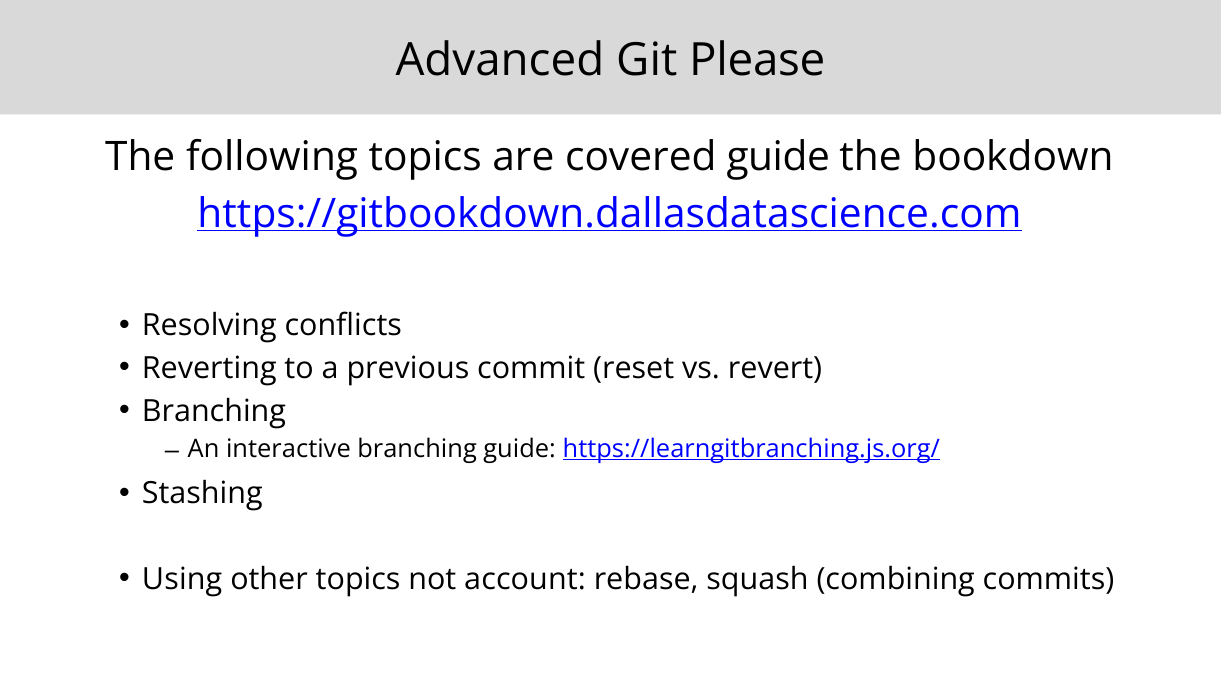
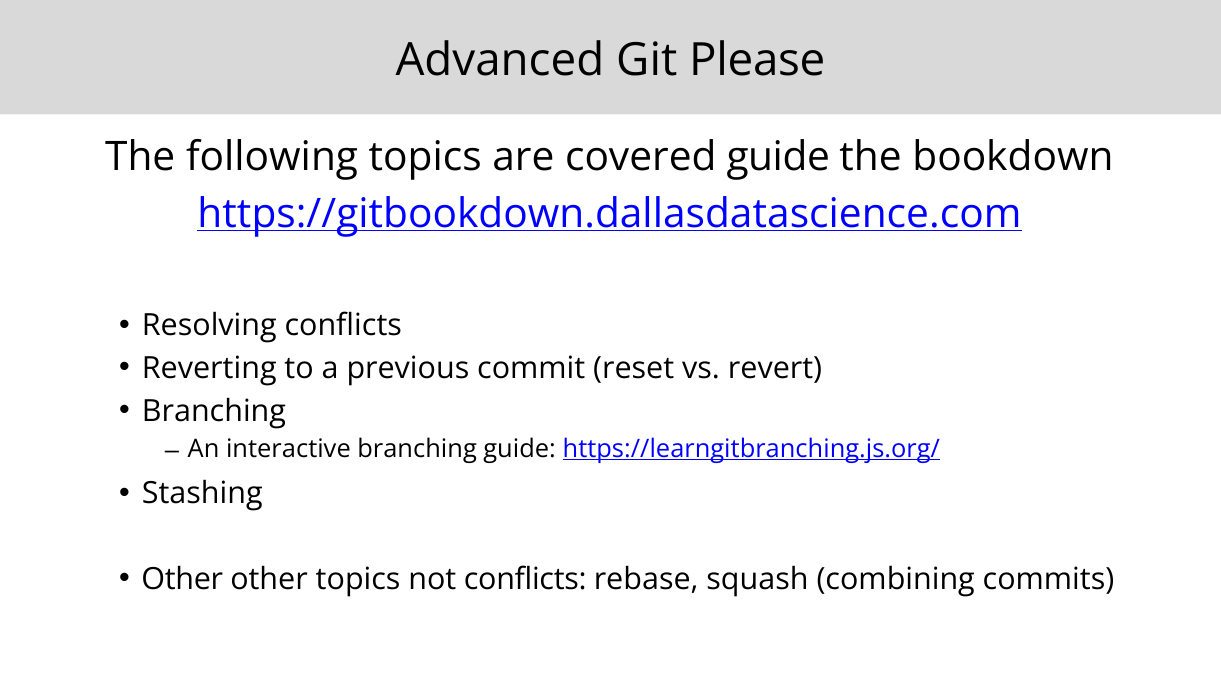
Using: Using -> Other (182, 579)
not account: account -> conflicts (525, 579)
